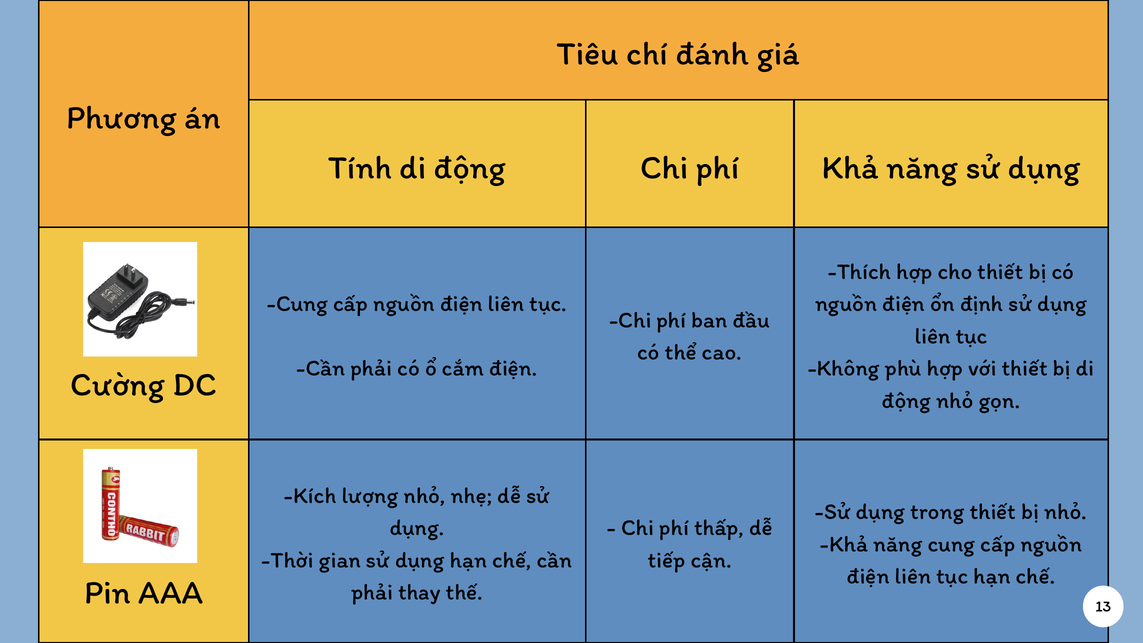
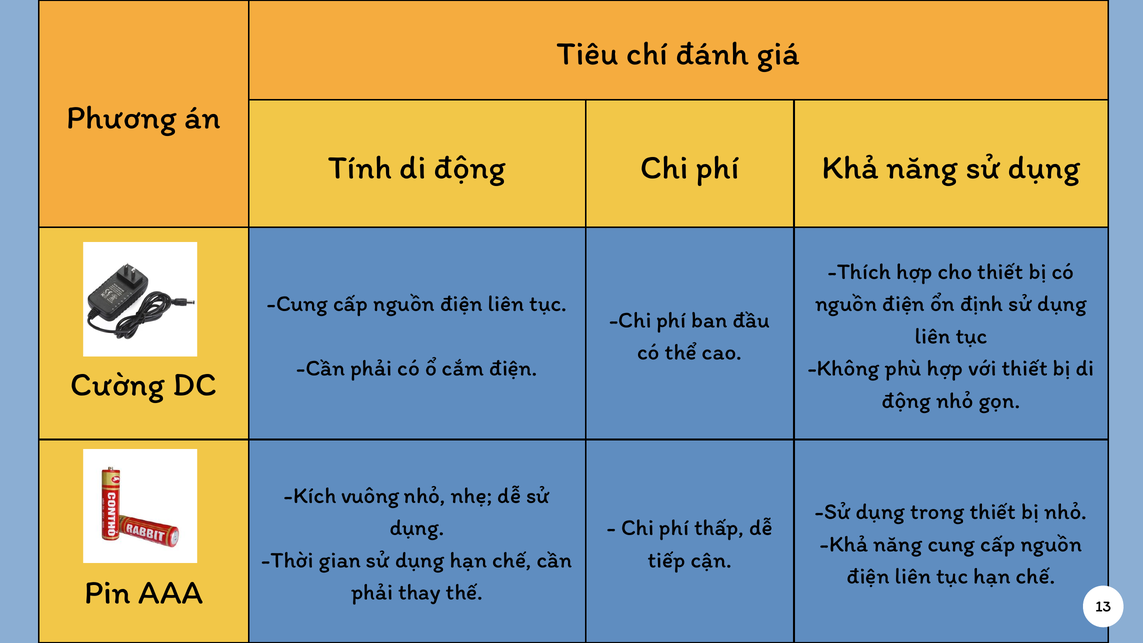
lượng: lượng -> vuông (370, 496)
